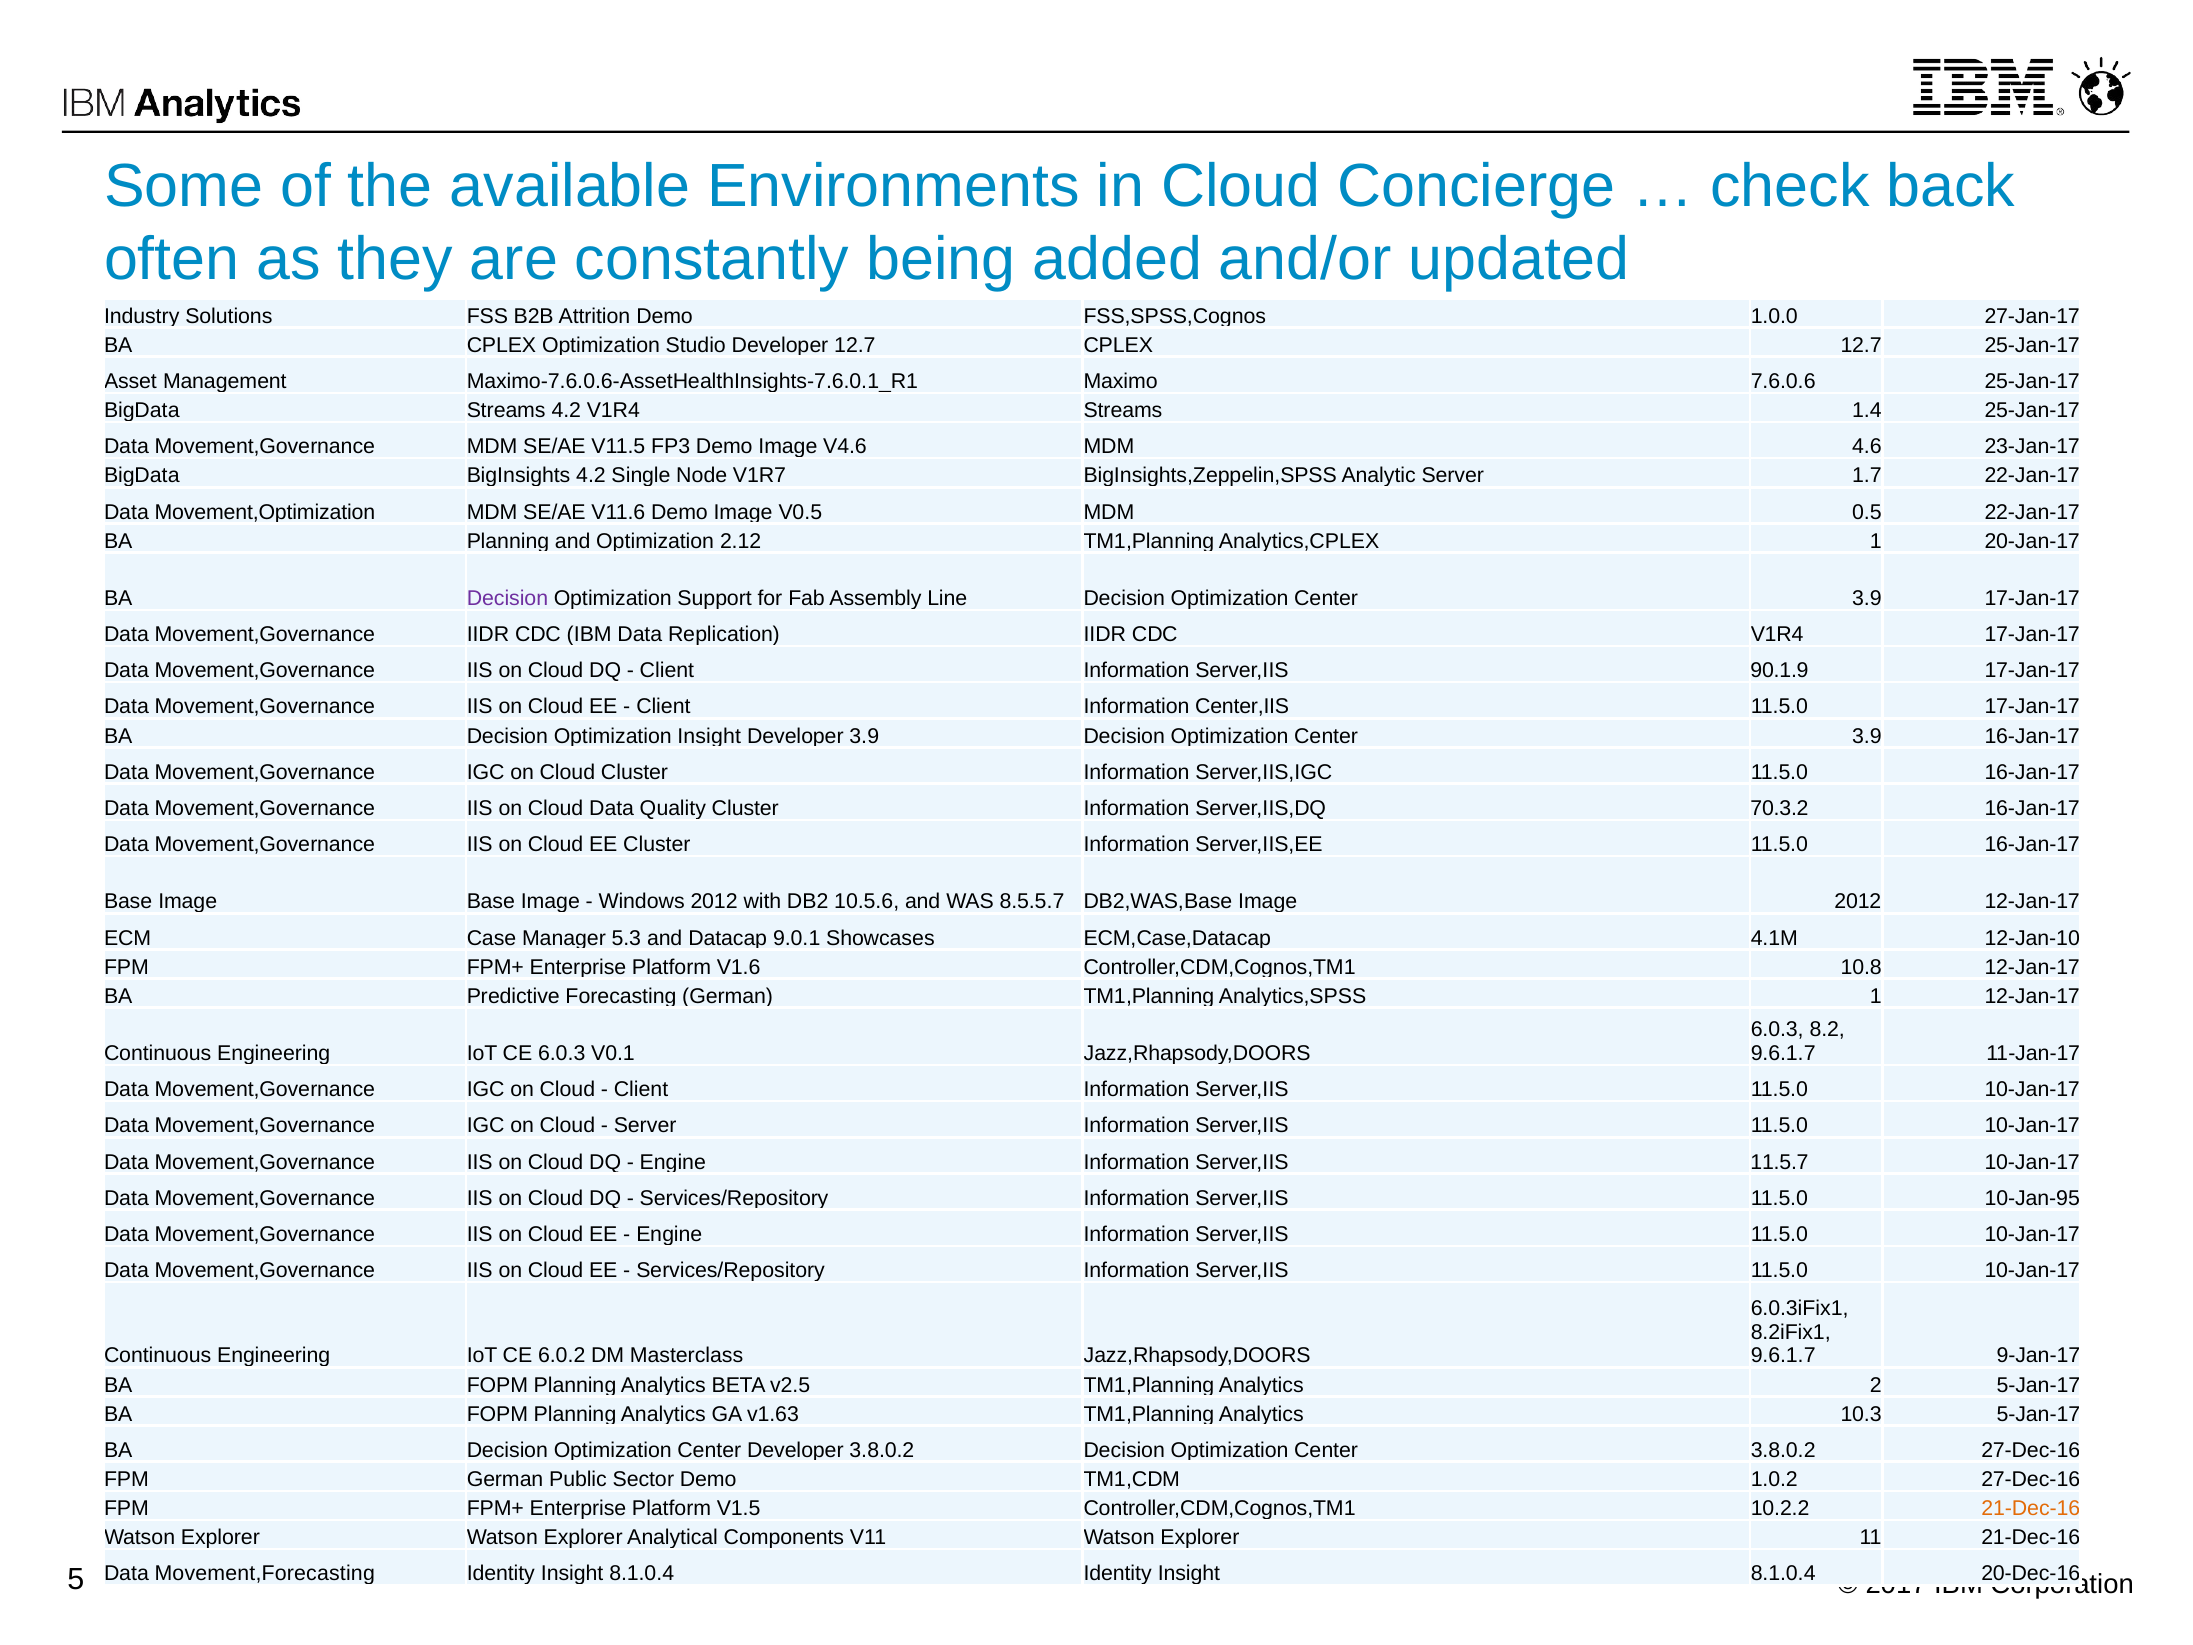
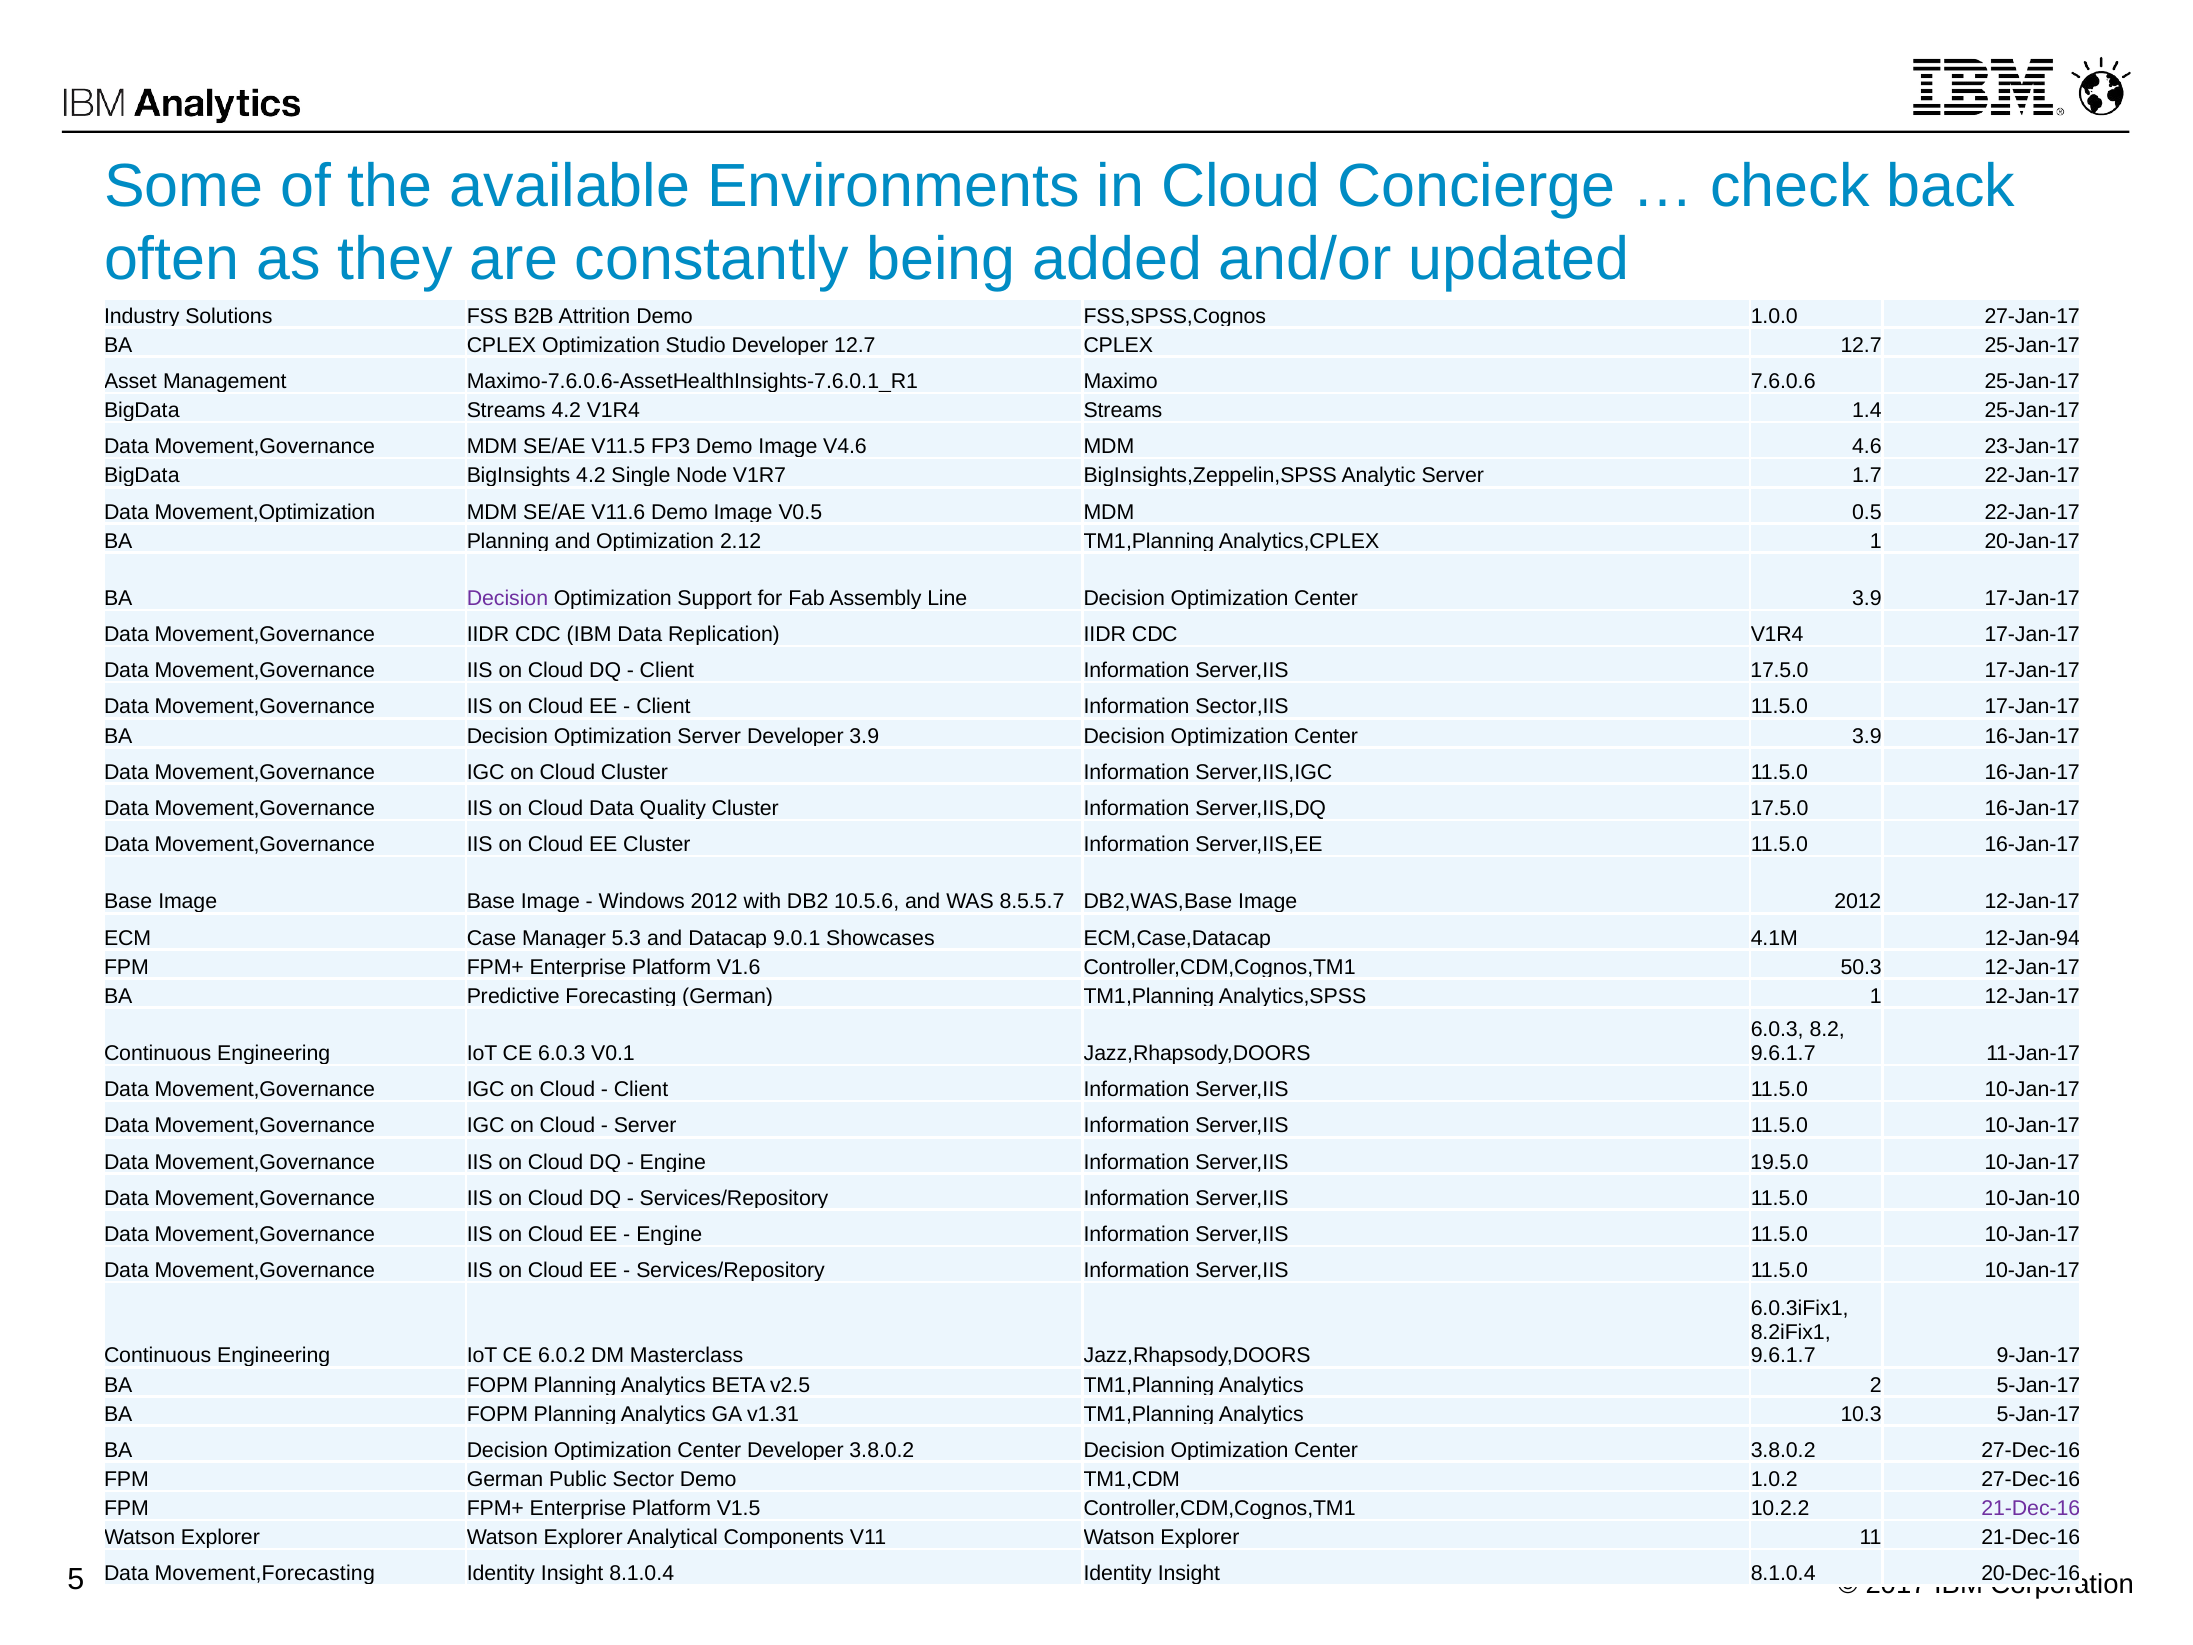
Server,IIS 90.1.9: 90.1.9 -> 17.5.0 (1779, 671)
Center,IIS: Center,IIS -> Sector,IIS (1242, 707)
Optimization Insight: Insight -> Server (709, 736)
Server,IIS,DQ 70.3.2: 70.3.2 -> 17.5.0 (1779, 808)
12-Jan-10: 12-Jan-10 -> 12-Jan-94 (2032, 938)
10.8: 10.8 -> 50.3 (1861, 967)
11.5.7: 11.5.7 -> 19.5.0 (1779, 1162)
10-Jan-95: 10-Jan-95 -> 10-Jan-10 (2032, 1198)
v1.63: v1.63 -> v1.31 (773, 1414)
21-Dec-16 colour: orange -> purple (2031, 1508)
